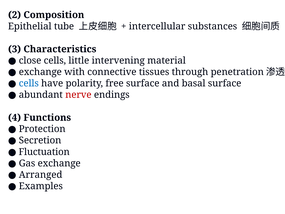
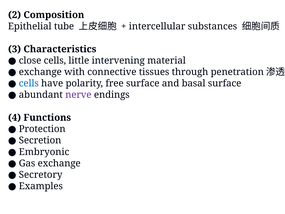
nerve colour: red -> purple (78, 95)
Fluctuation: Fluctuation -> Embryonic (44, 152)
Arranged: Arranged -> Secretory (41, 174)
